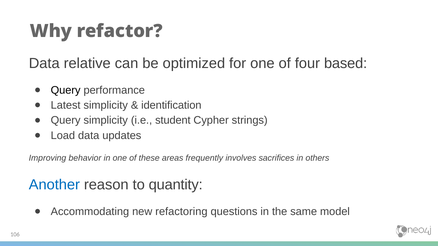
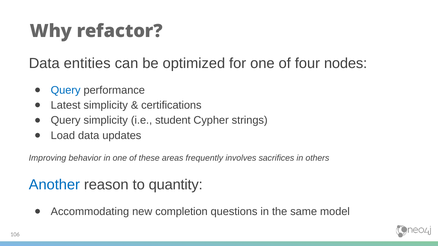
relative: relative -> entities (87, 64)
based: based -> nodes (346, 64)
Query colour: black -> blue (66, 90)
identification: identification -> certifications (171, 105)
refactoring: refactoring -> completion (181, 212)
